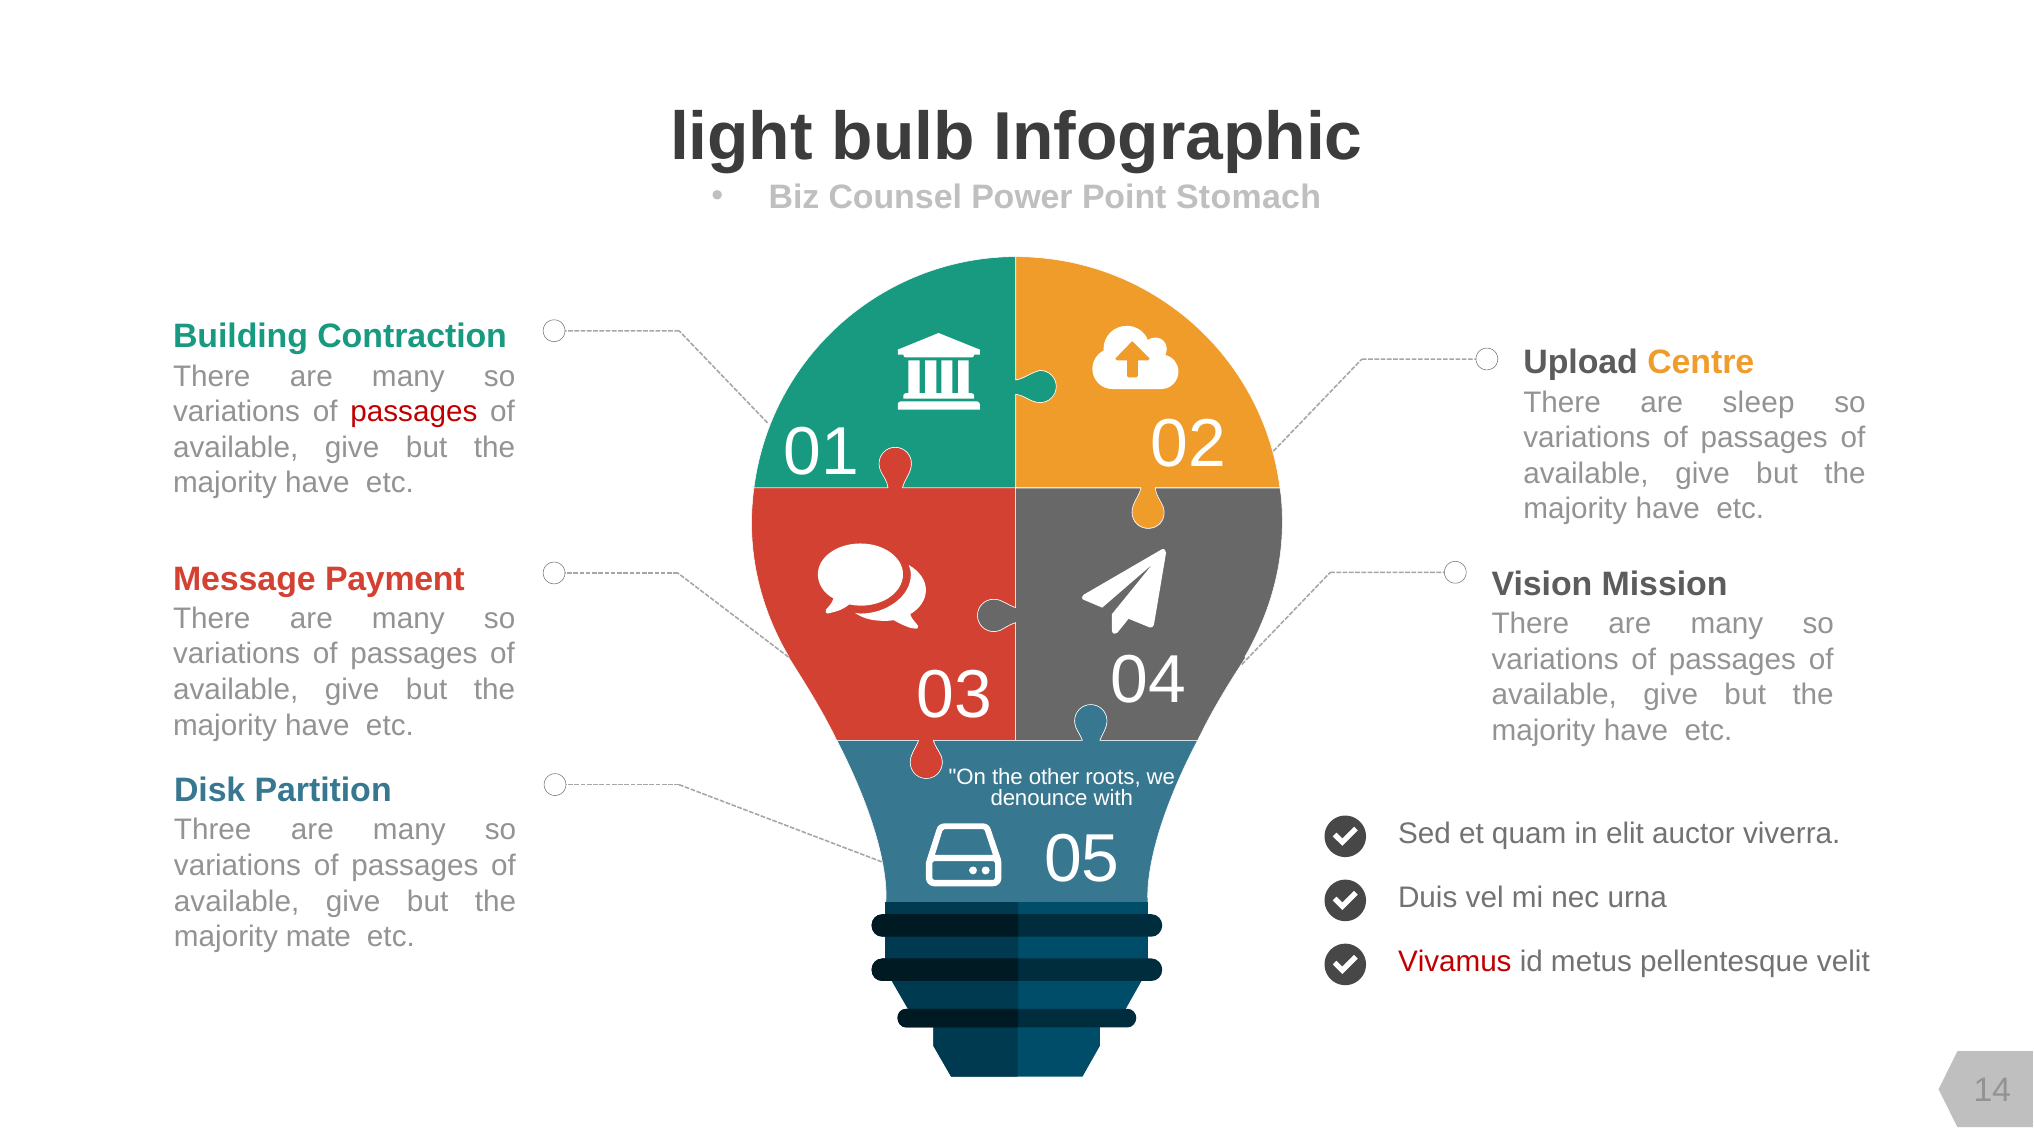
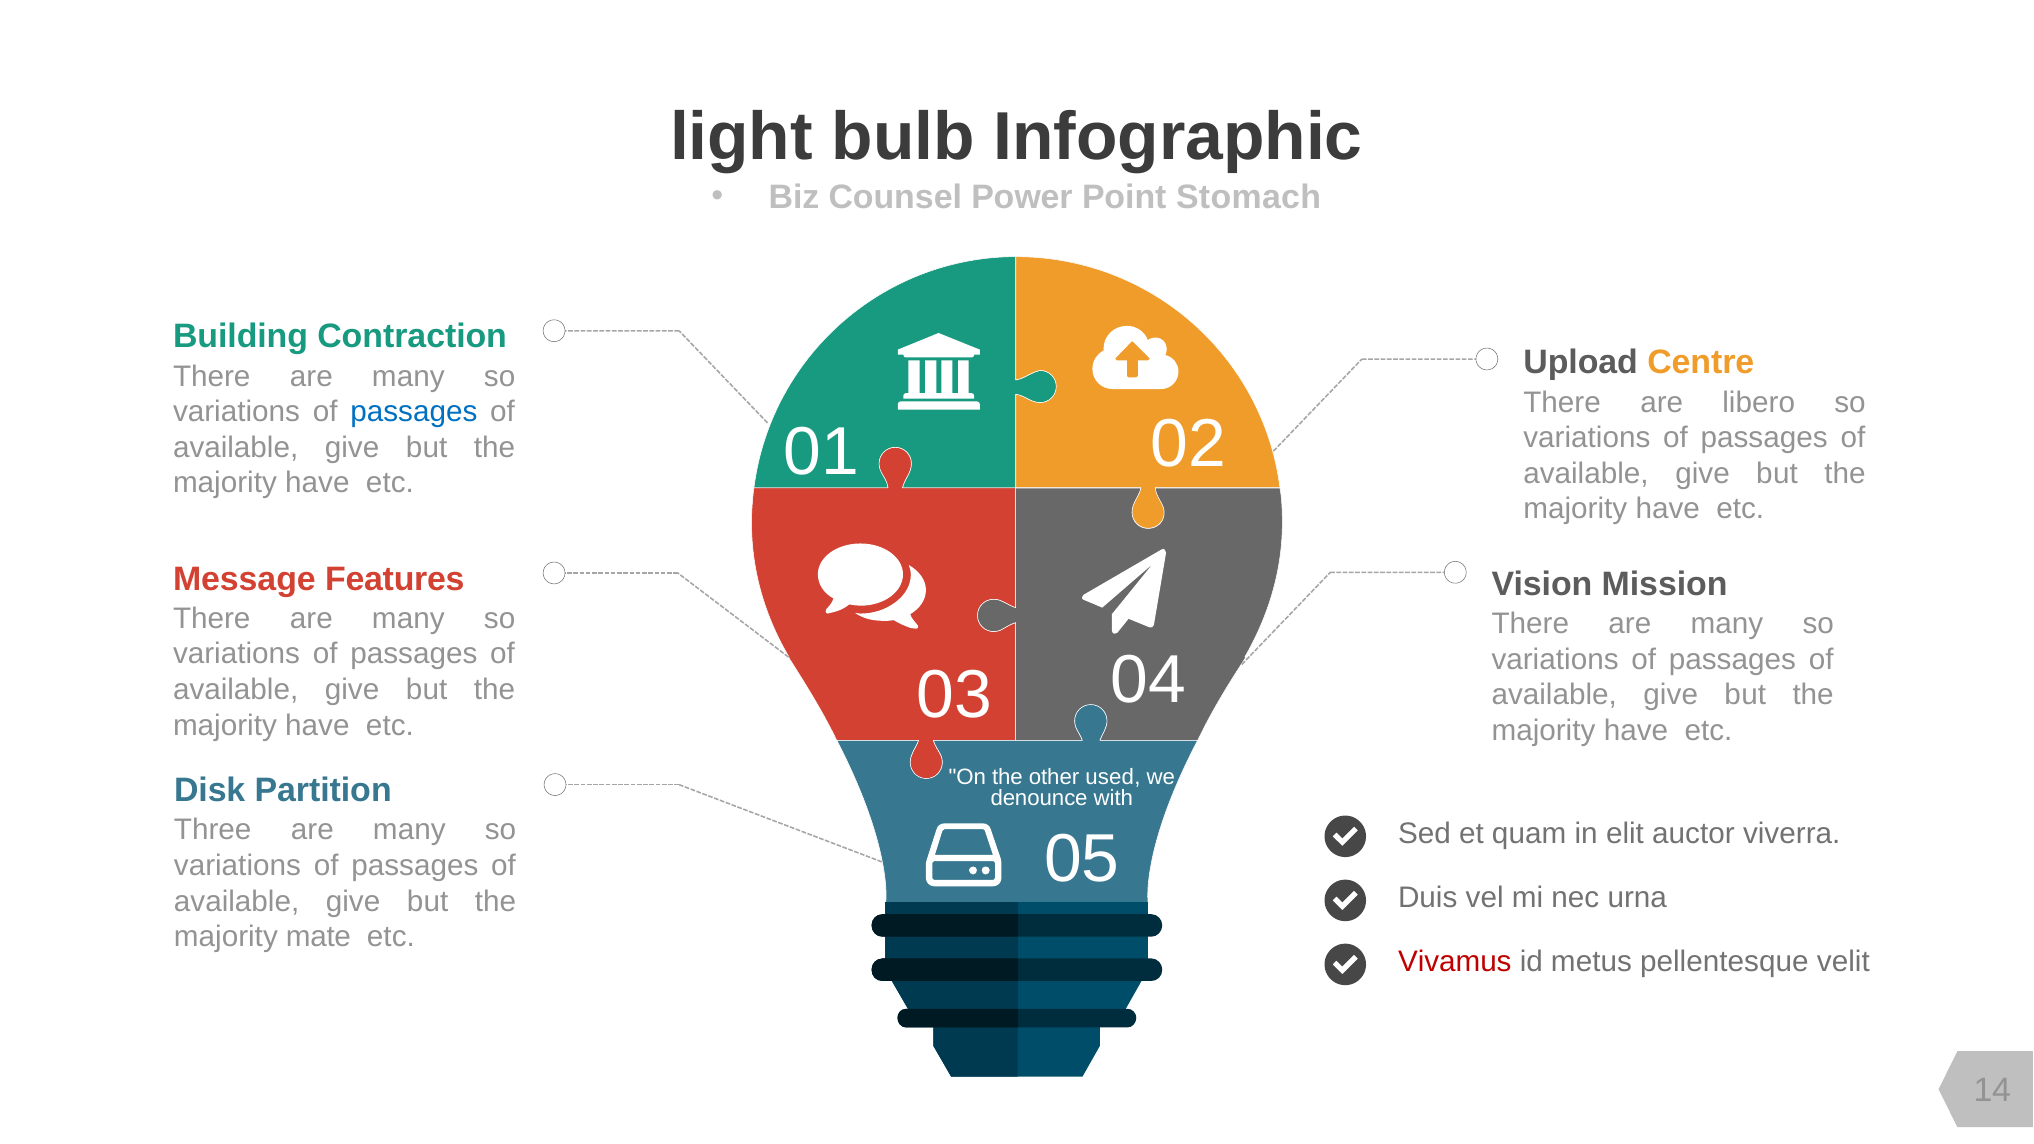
sleep: sleep -> libero (1759, 402)
passages colour: red -> blue (414, 412)
Payment: Payment -> Features (395, 579)
roots: roots -> used (1113, 777)
